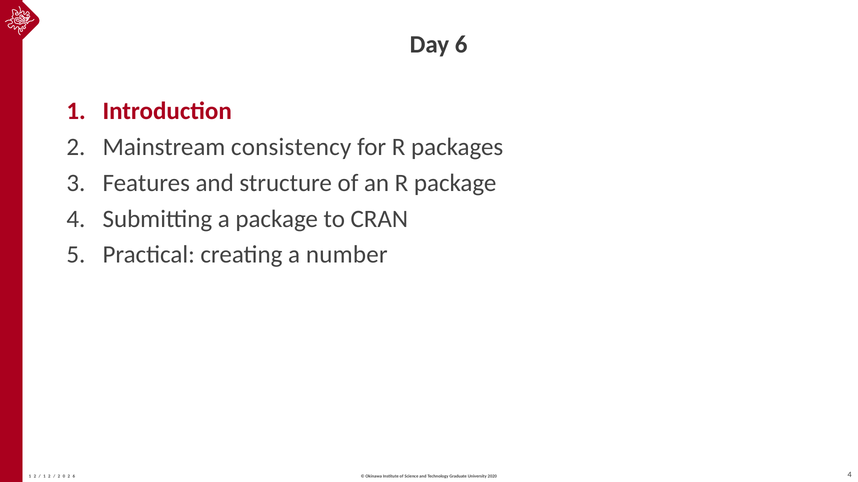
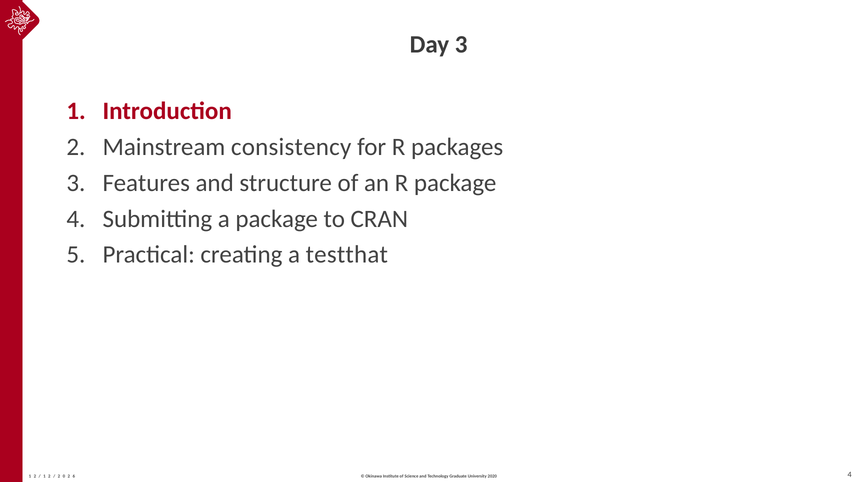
Day 6: 6 -> 3 (461, 44)
number: number -> testthat (347, 255)
